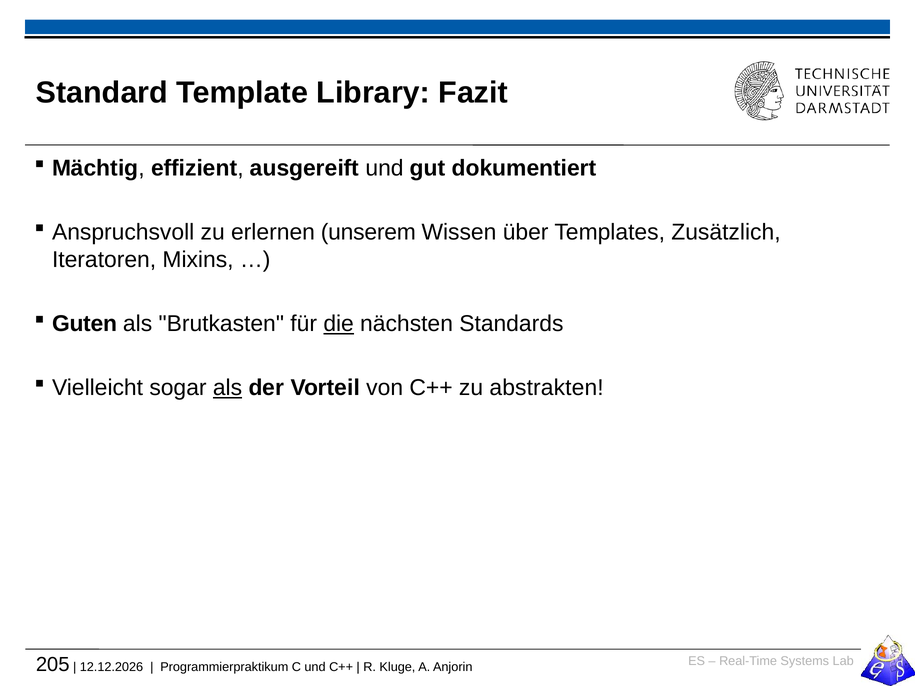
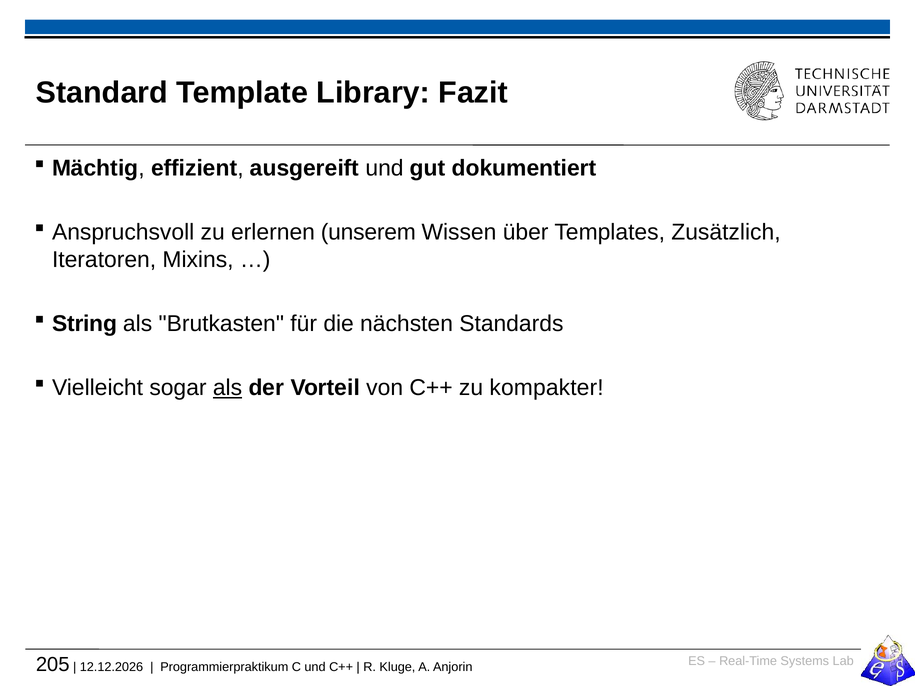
Guten: Guten -> String (85, 324)
die underline: present -> none (339, 324)
abstrakten: abstrakten -> kompakter (547, 388)
